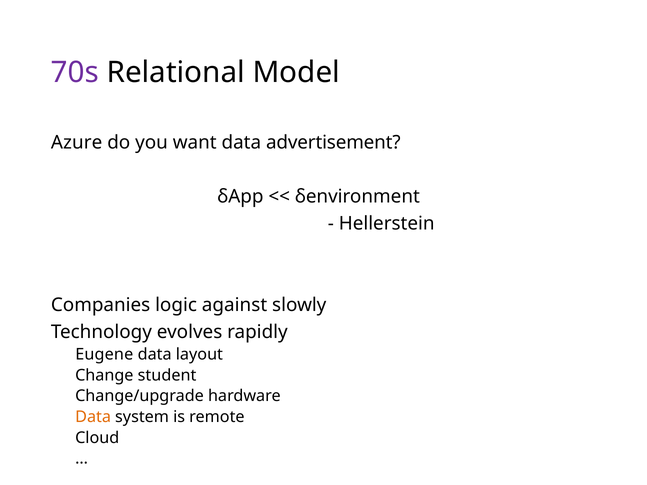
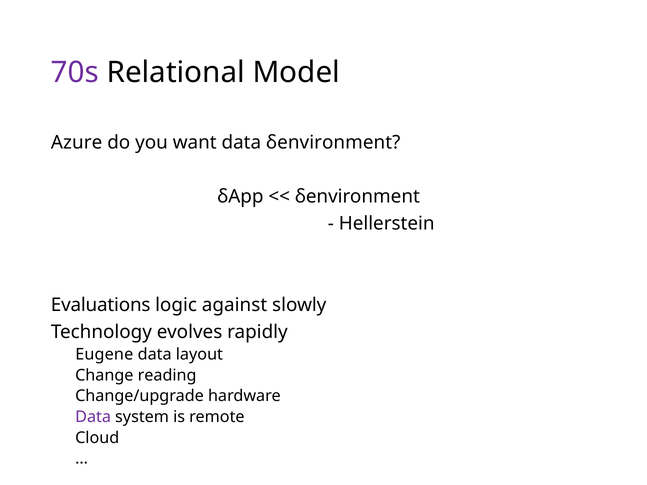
data advertisement: advertisement -> δenvironment (333, 142)
Companies: Companies -> Evaluations (101, 305)
student: student -> reading (167, 376)
Data colour: orange -> purple (93, 417)
